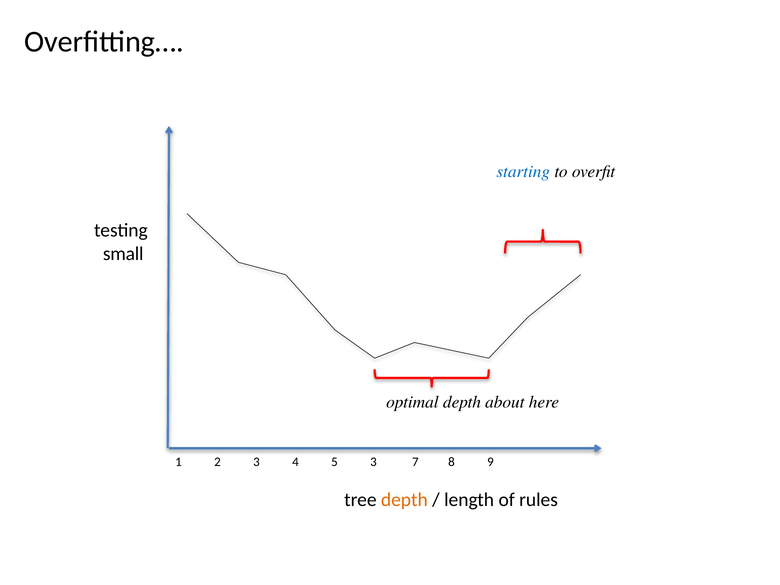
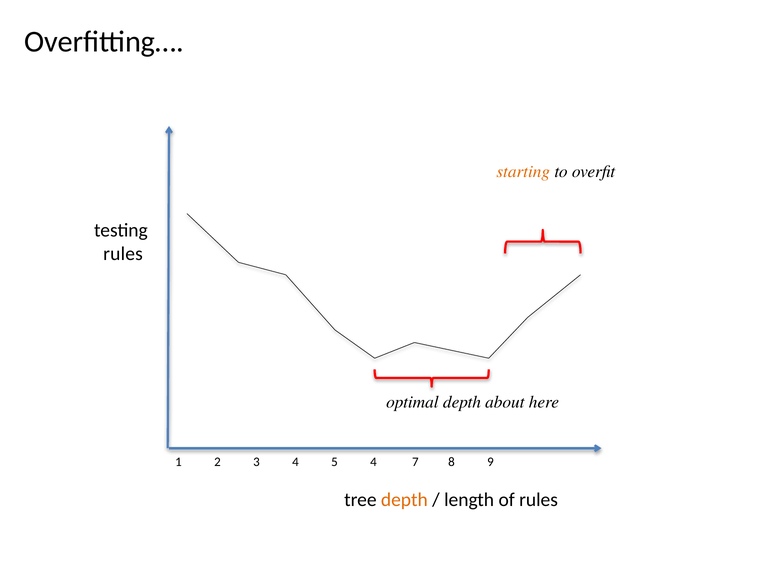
starting colour: blue -> orange (523, 172)
small: small -> rules (123, 254)
5 3: 3 -> 4 (373, 462)
